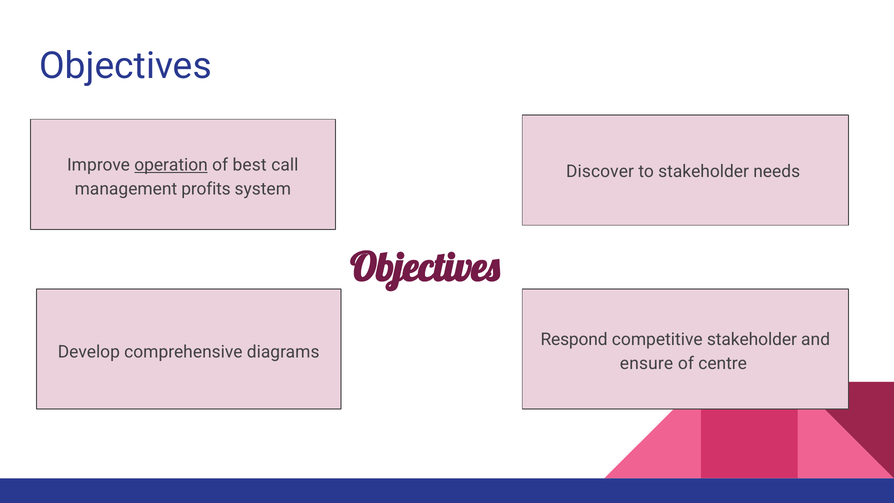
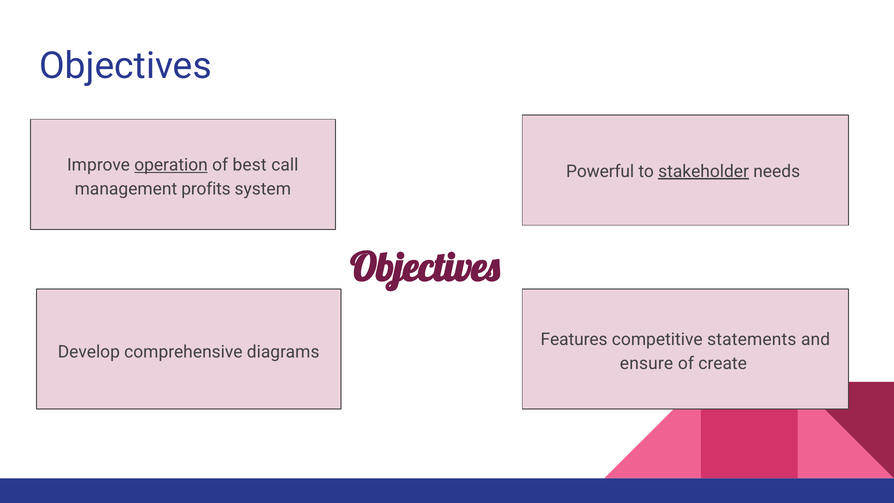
Discover: Discover -> Powerful (600, 171)
stakeholder underline: none -> present (704, 171)
Respond: Respond -> Features (574, 340)
competitive stakeholder: stakeholder -> statements (752, 340)
centre: centre -> create (723, 364)
